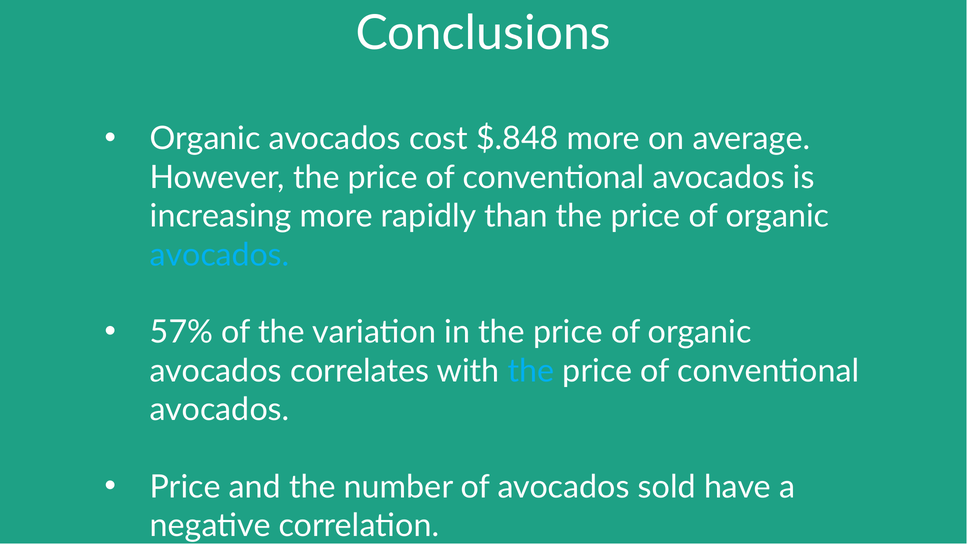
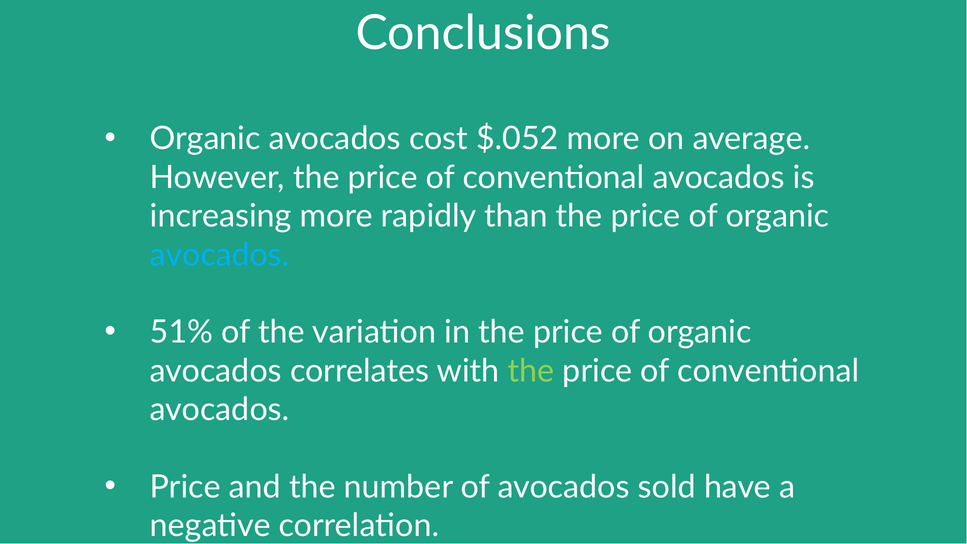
$.848: $.848 -> $.052 (517, 139)
57%: 57% -> 51% (181, 332)
the colour: light blue -> light green (531, 371)
